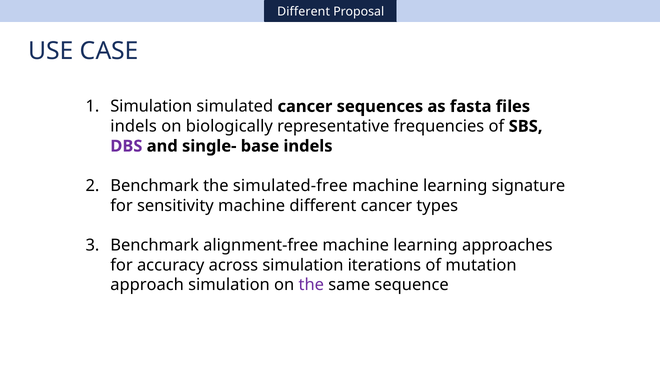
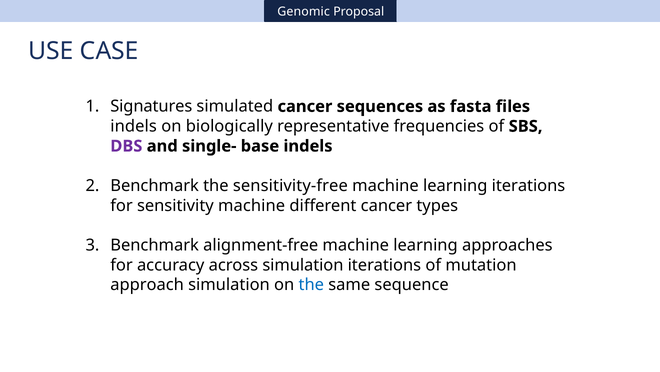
Different: Different -> Genomic (304, 12)
Simulation: Simulation -> Signatures (151, 106)
simulated-free: simulated-free -> sensitivity-free (290, 185)
learning signature: signature -> iterations (528, 185)
the colour: purple -> blue (311, 284)
